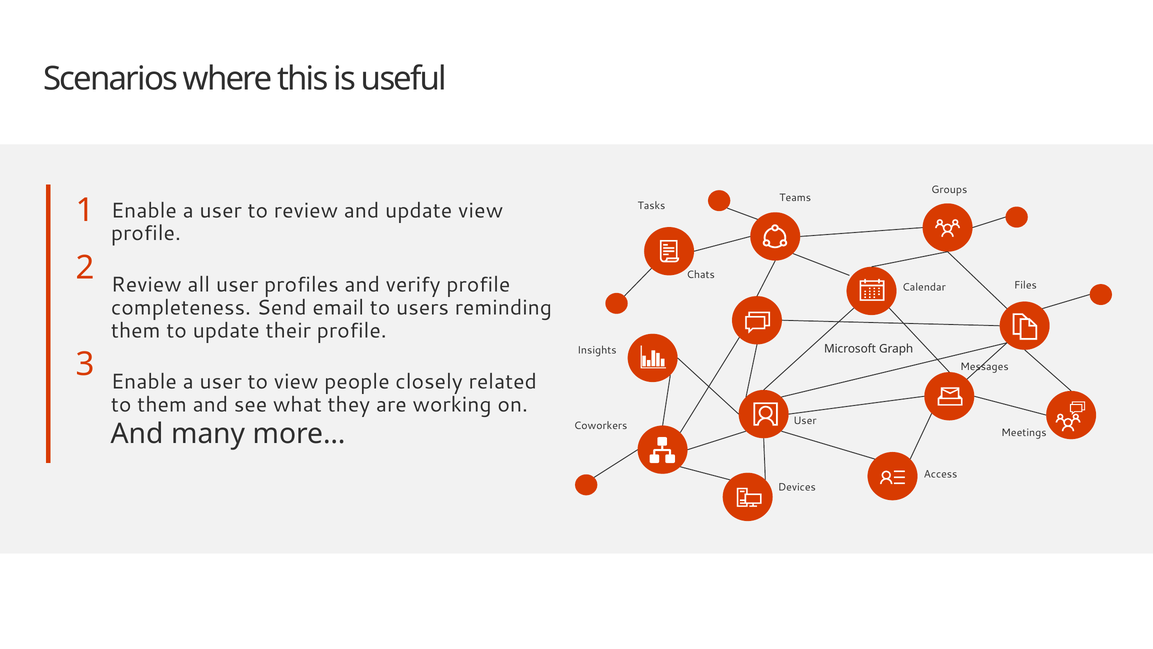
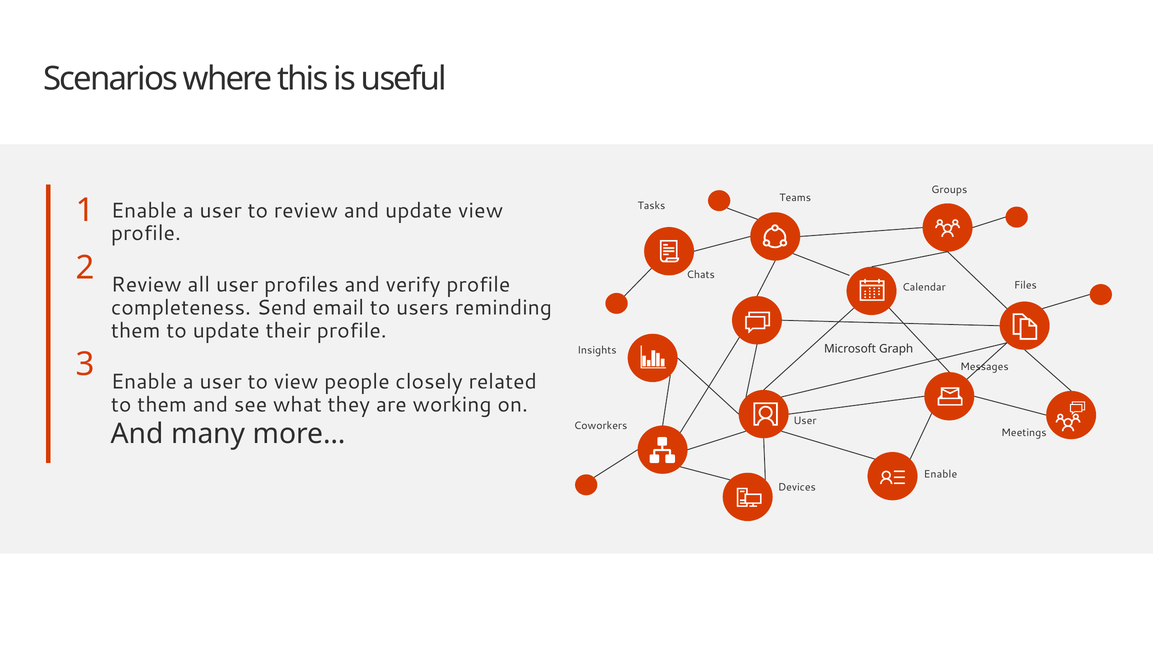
Access: Access -> Enable (940, 474)
